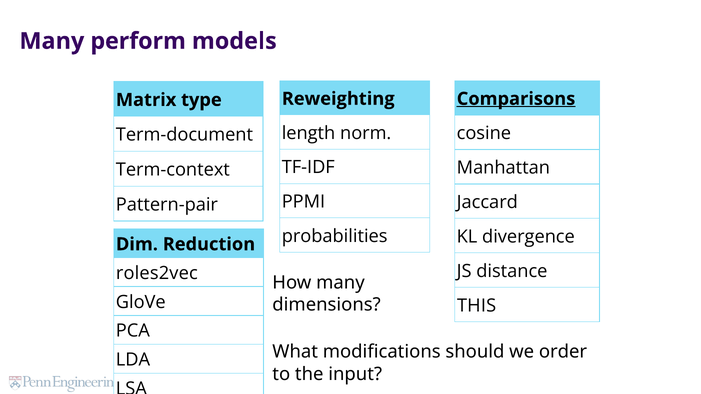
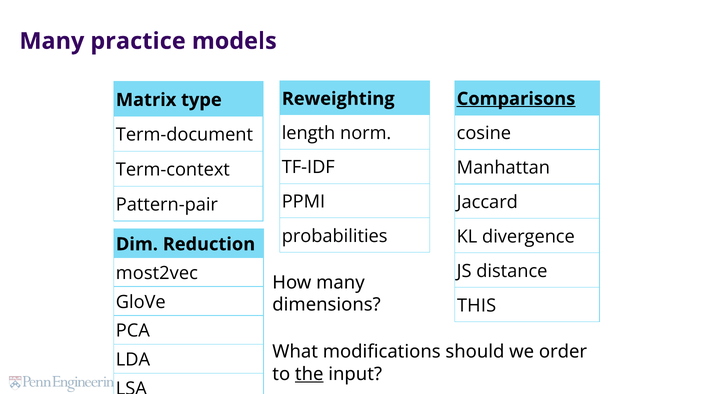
perform: perform -> practice (138, 41)
roles2vec: roles2vec -> most2vec (157, 273)
the underline: none -> present (309, 374)
